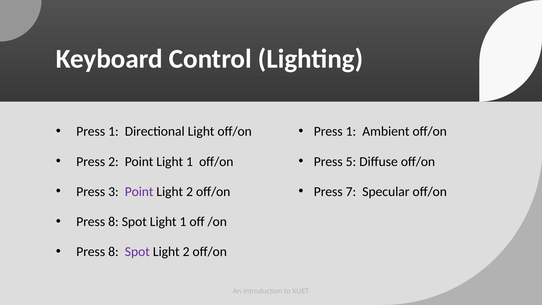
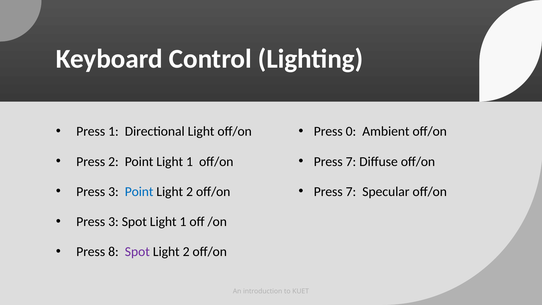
1: 1 -> 0 (351, 131)
5: 5 -> 7 (351, 161)
Point colour: purple -> blue (139, 192)
8: 8 -> 3 (113, 222)
